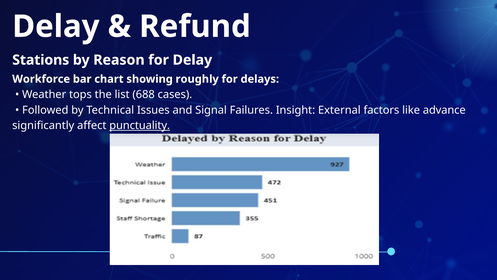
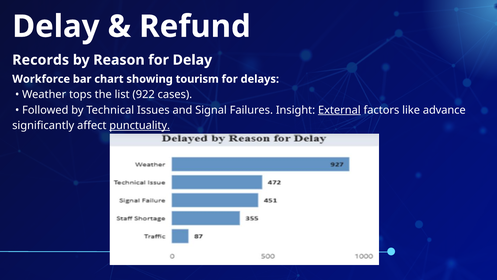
Stations: Stations -> Records (41, 60)
roughly: roughly -> tourism (197, 79)
688: 688 -> 922 (144, 94)
External underline: none -> present (339, 110)
